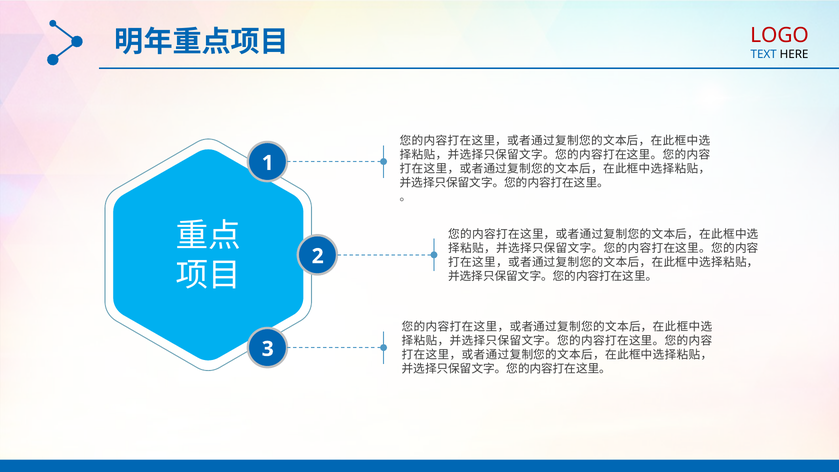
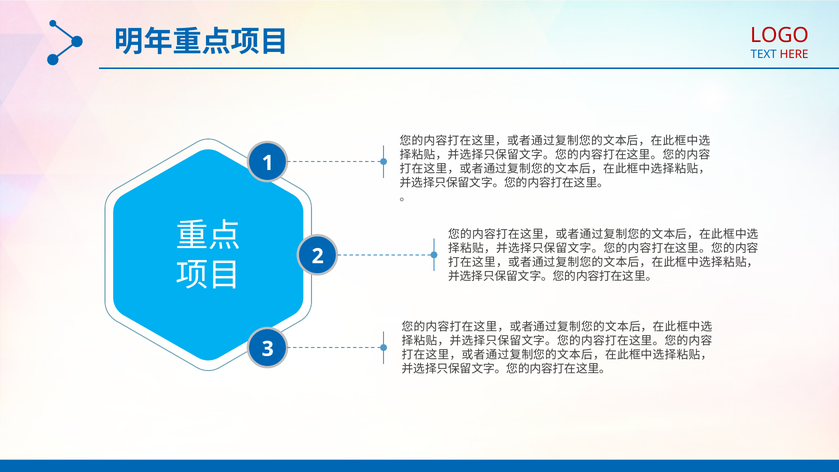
HERE colour: black -> red (794, 54)
